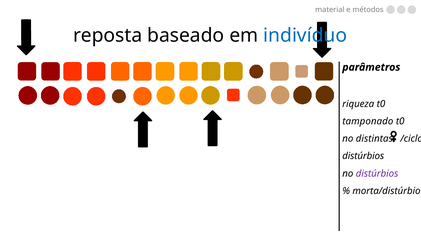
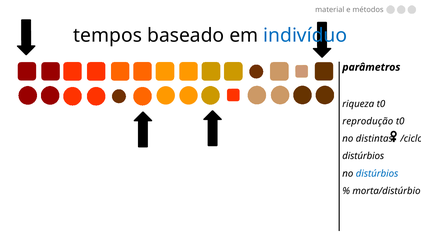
reposta: reposta -> tempos (108, 35)
tamponado: tamponado -> reprodução (368, 121)
distúrbios colour: purple -> blue (377, 173)
